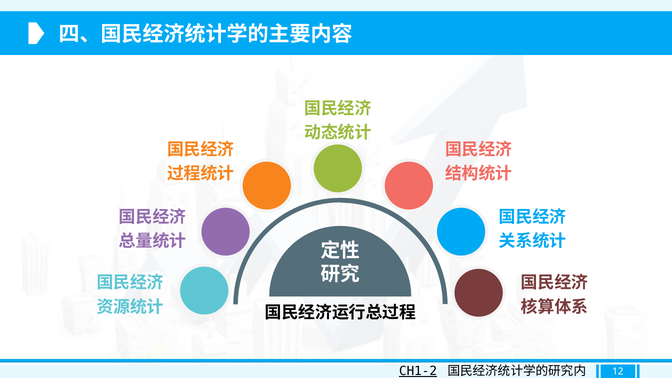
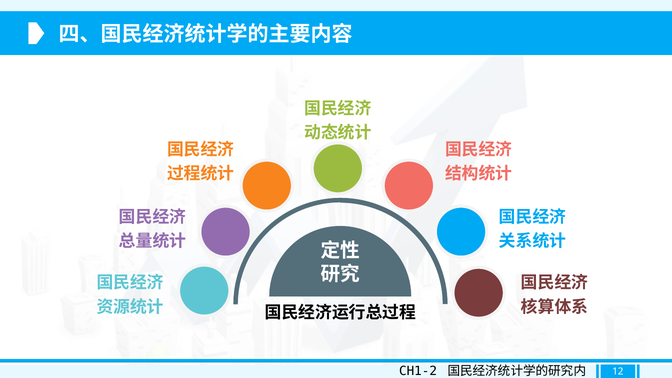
CH1-2 underline: present -> none (418, 371)
